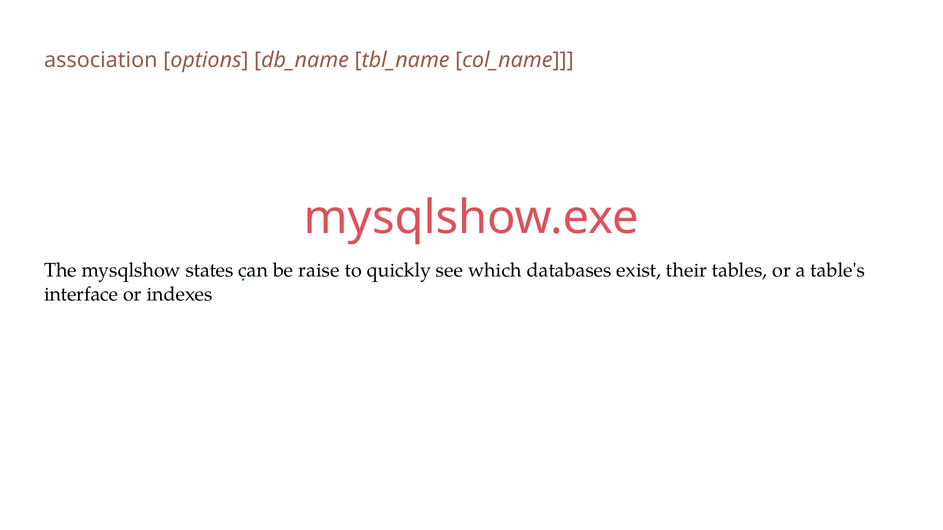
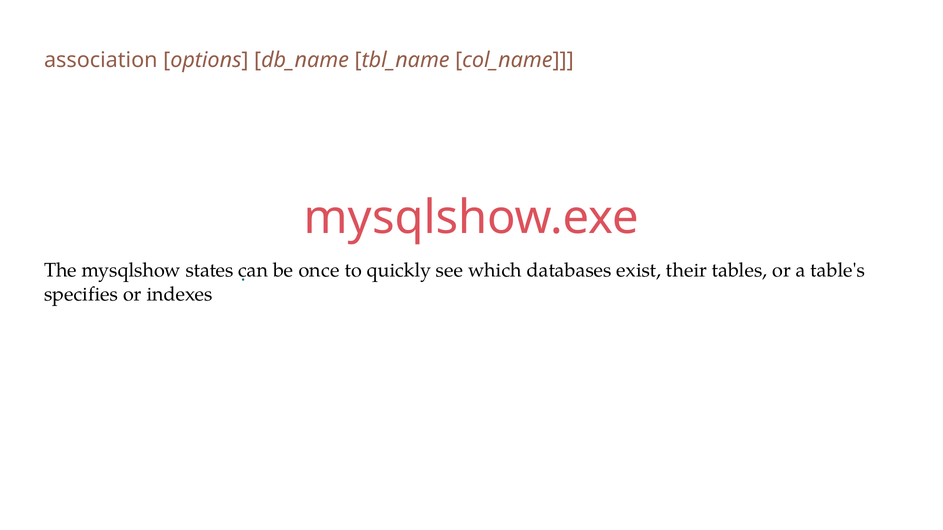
raise: raise -> once (319, 271)
interface: interface -> specifies (81, 294)
